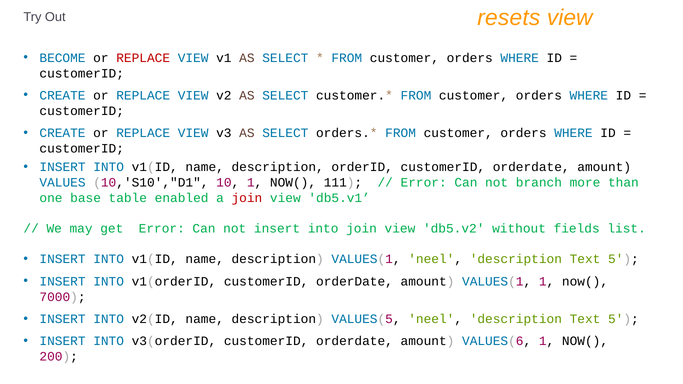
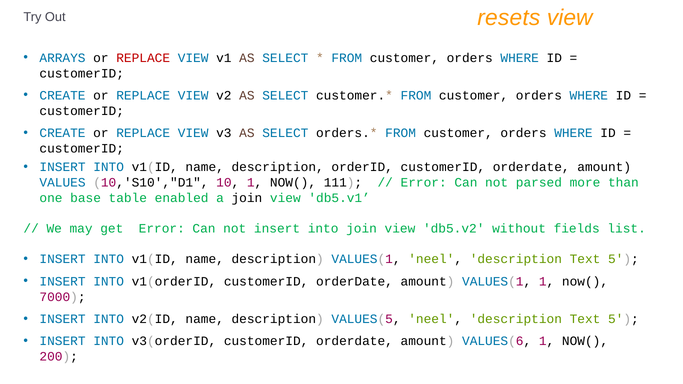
BECOME: BECOME -> ARRAYS (62, 58)
branch: branch -> parsed (539, 183)
join colour: red -> black (247, 198)
